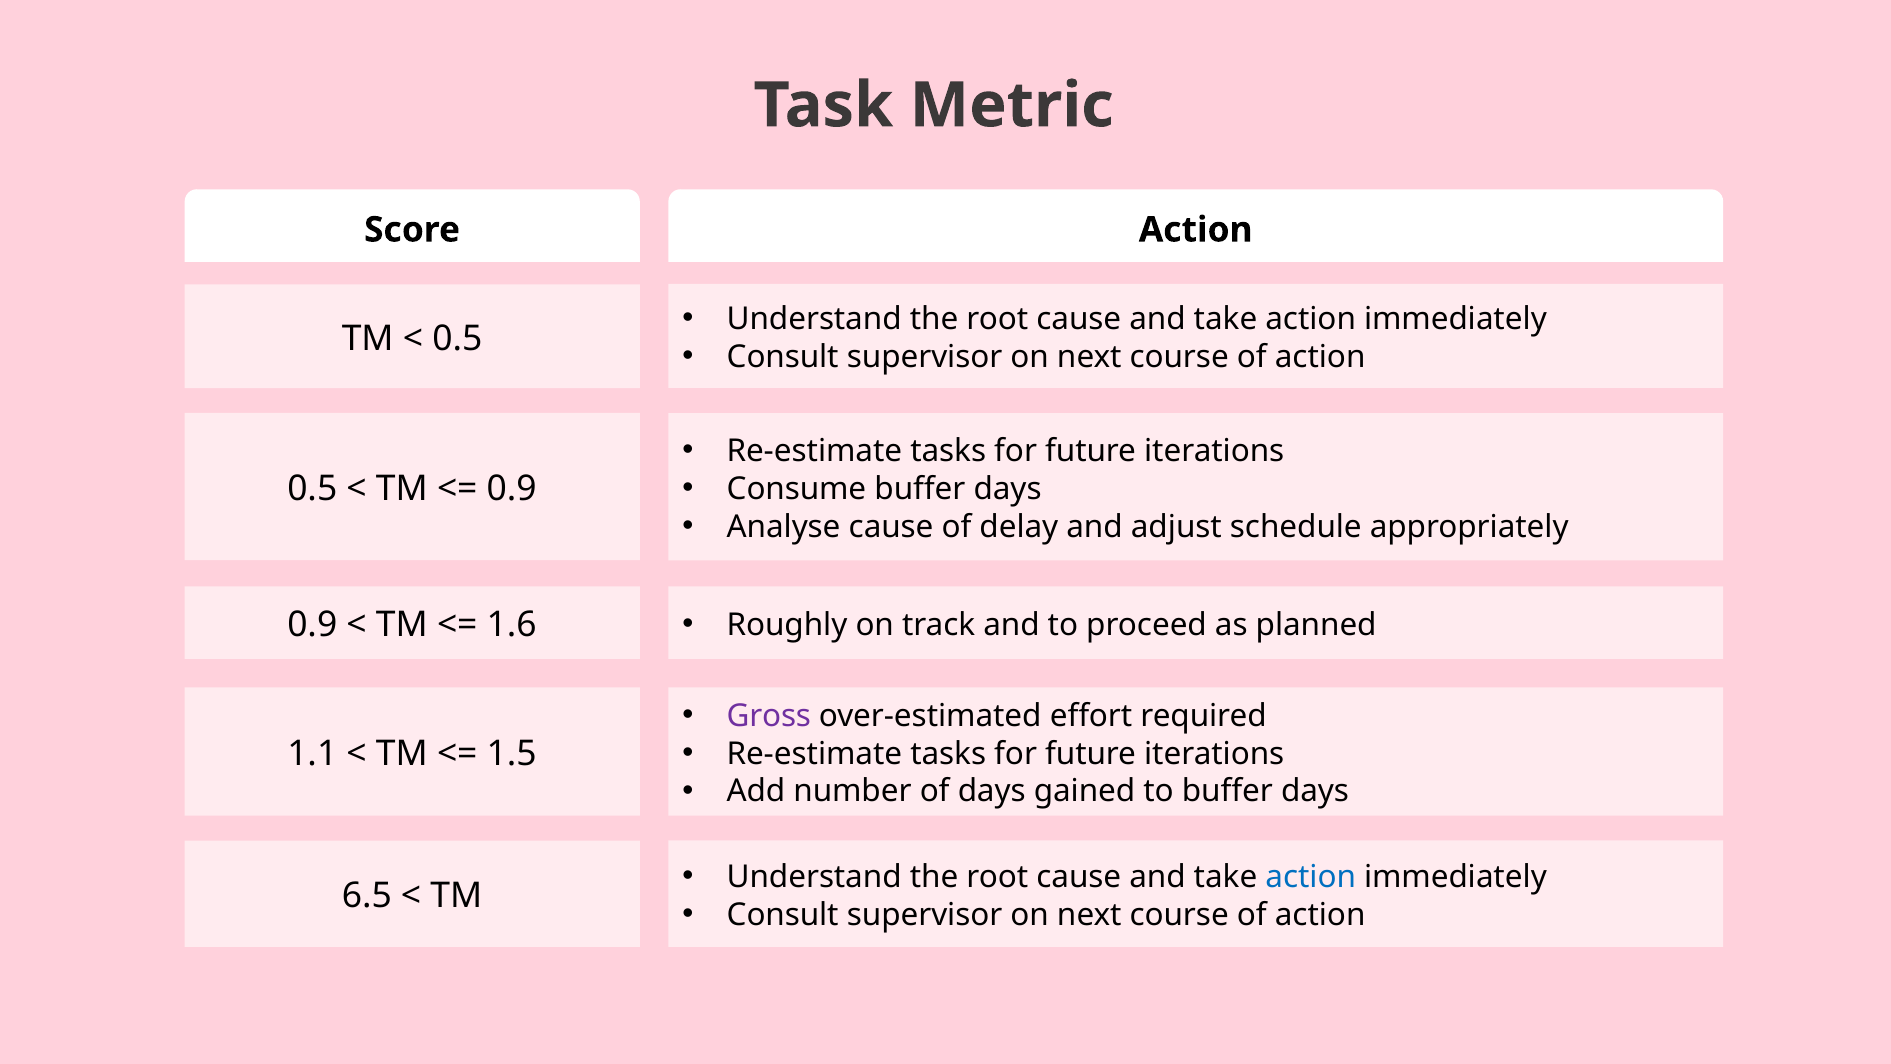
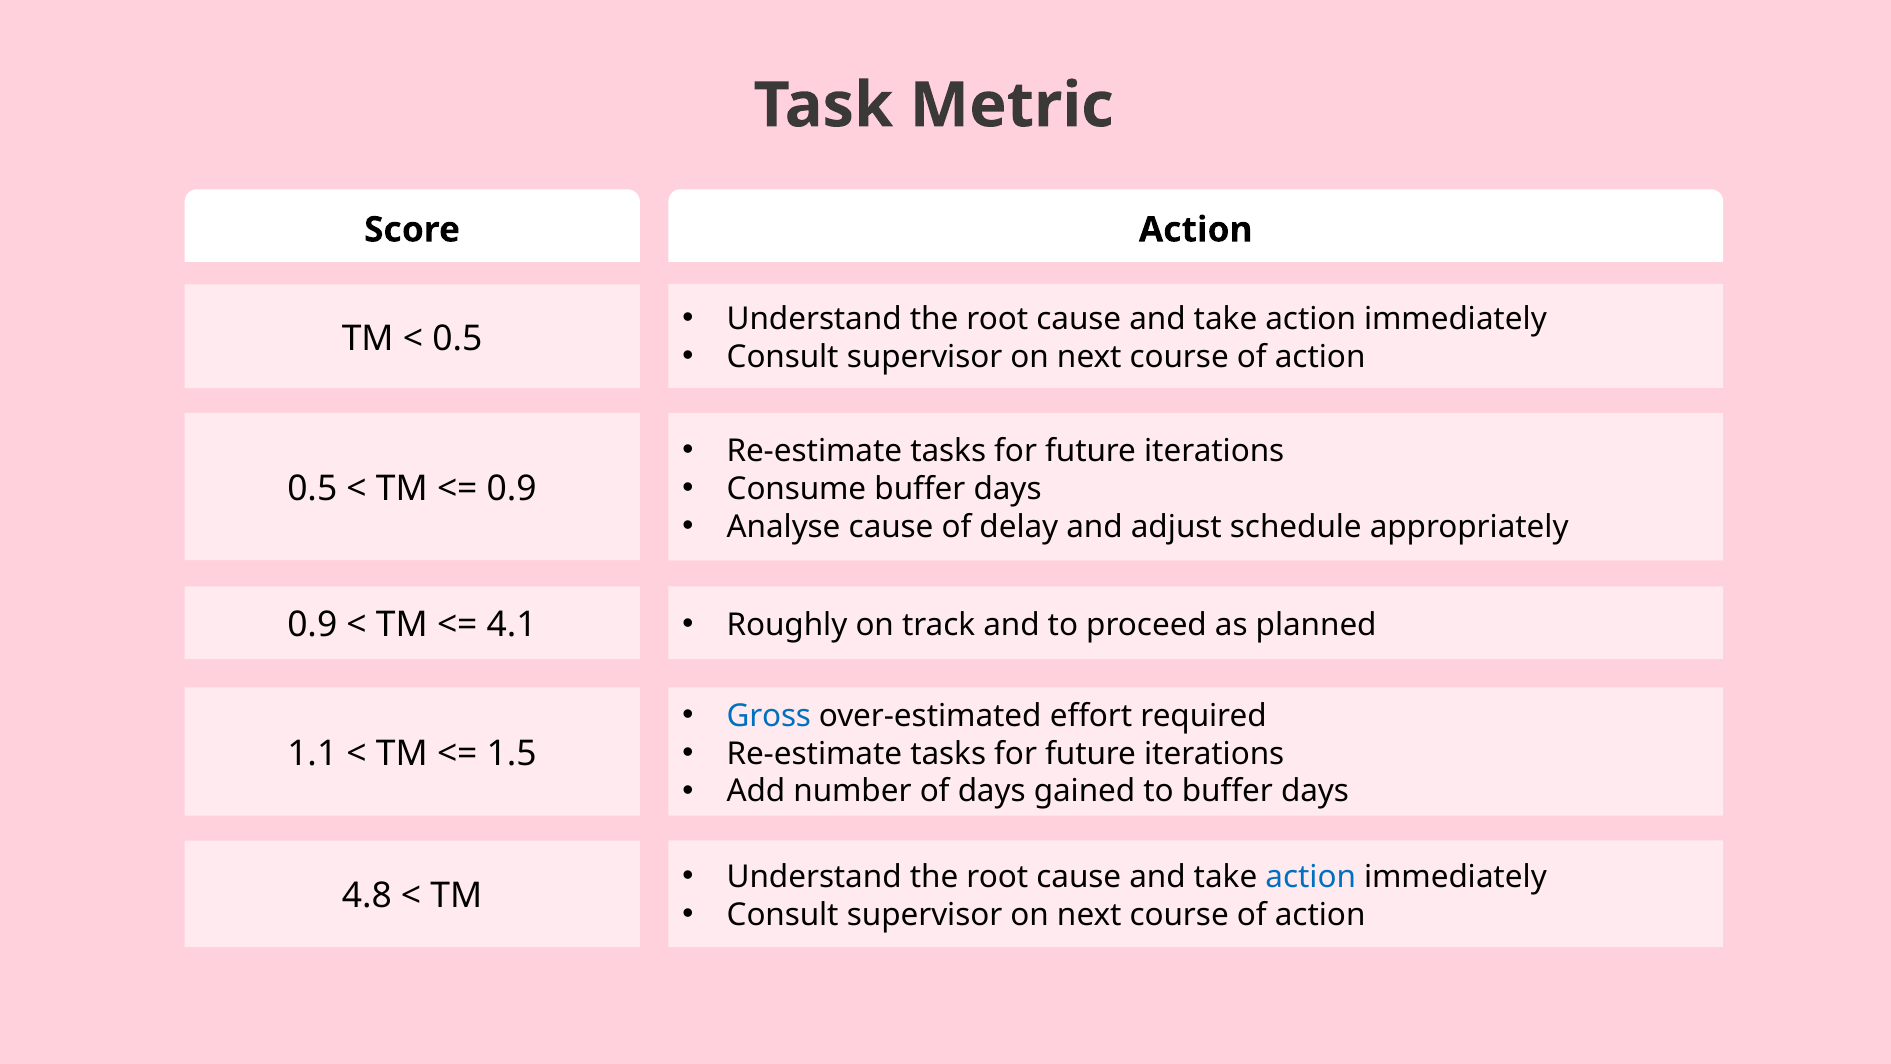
1.6: 1.6 -> 4.1 (512, 625)
Gross colour: purple -> blue (769, 716)
6.5: 6.5 -> 4.8 (367, 896)
